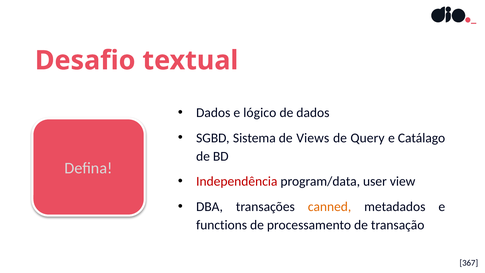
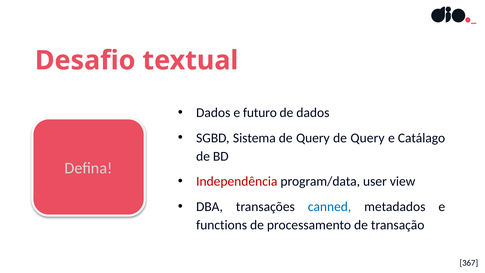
lógico: lógico -> futuro (260, 113)
Sistema de Views: Views -> Query (313, 138)
canned colour: orange -> blue (330, 207)
